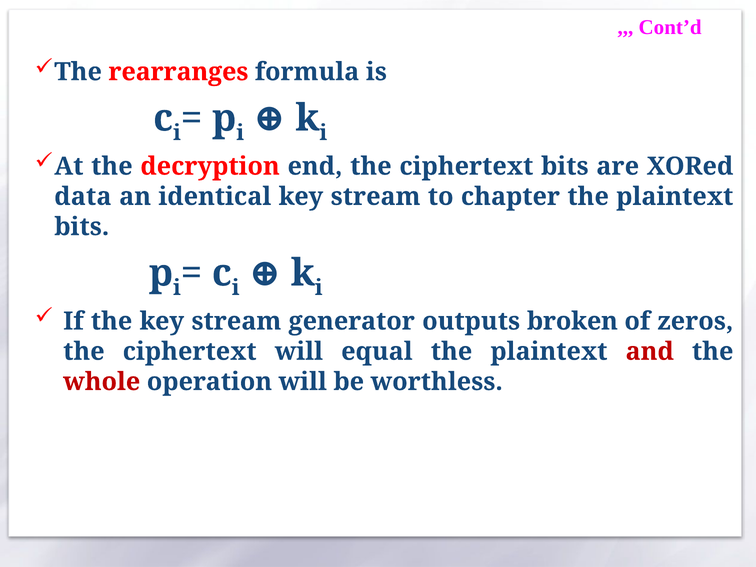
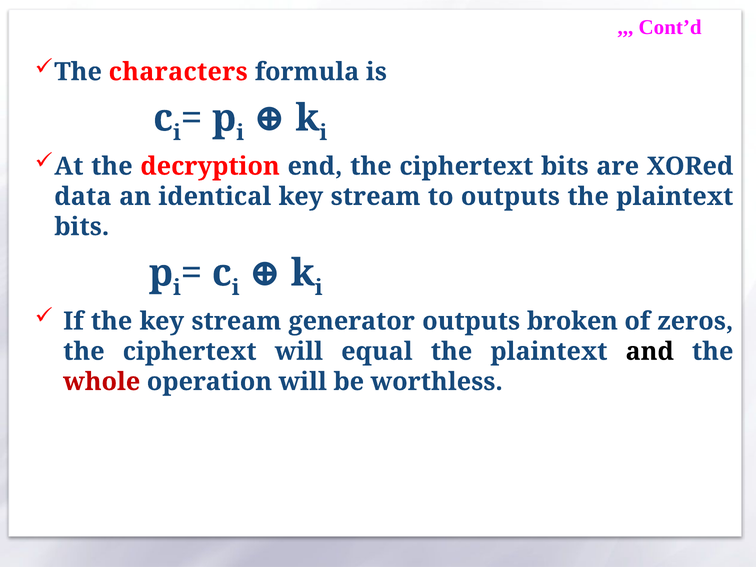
rearranges: rearranges -> characters (178, 72)
to chapter: chapter -> outputs (510, 197)
and colour: red -> black (650, 351)
